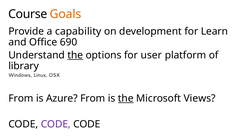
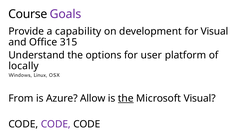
Goals colour: orange -> purple (66, 14)
for Learn: Learn -> Visual (214, 31)
690: 690 -> 315 (69, 42)
the underline: present -> none (75, 55)
library: library -> locally (24, 66)
Azure From: From -> Allow (93, 99)
Microsoft Views: Views -> Visual (200, 99)
